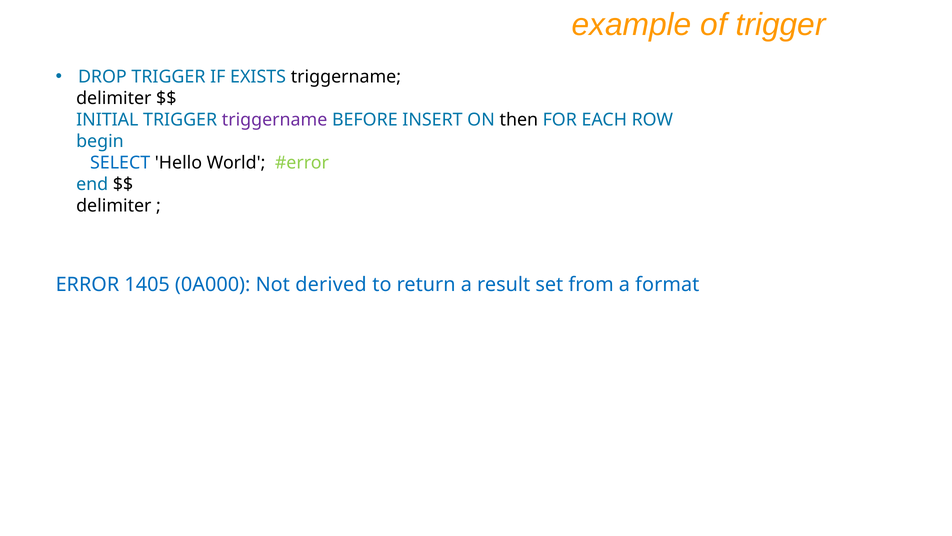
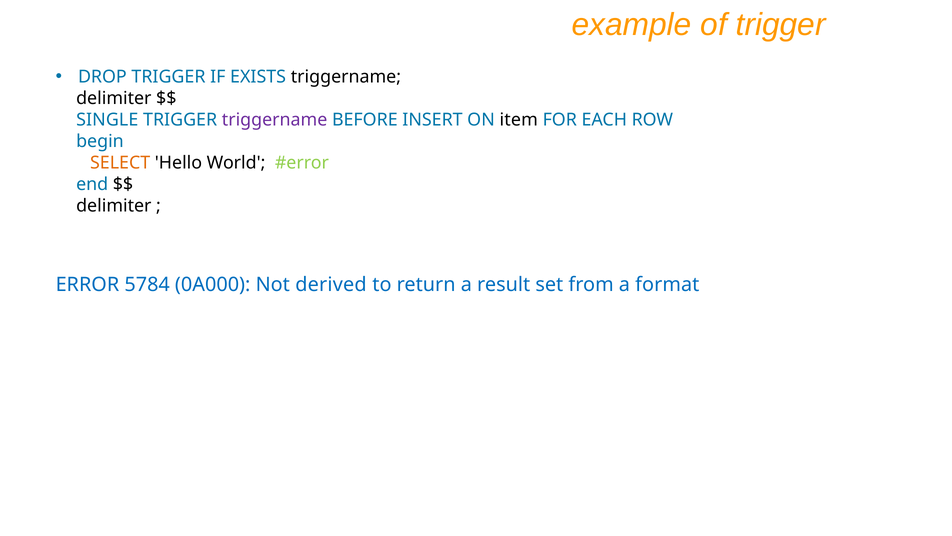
INITIAL: INITIAL -> SINGLE (107, 120)
then: then -> item (519, 120)
SELECT colour: blue -> orange (120, 163)
1405: 1405 -> 5784 (147, 285)
